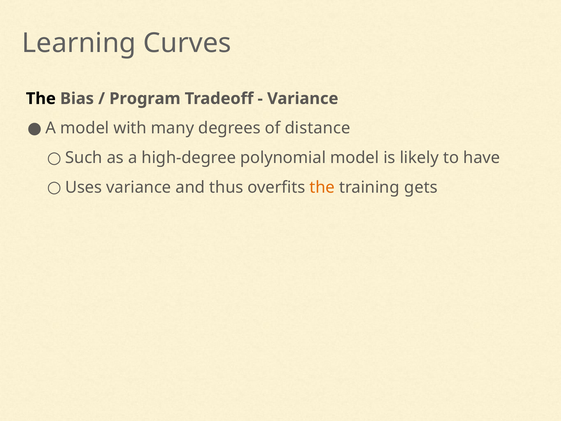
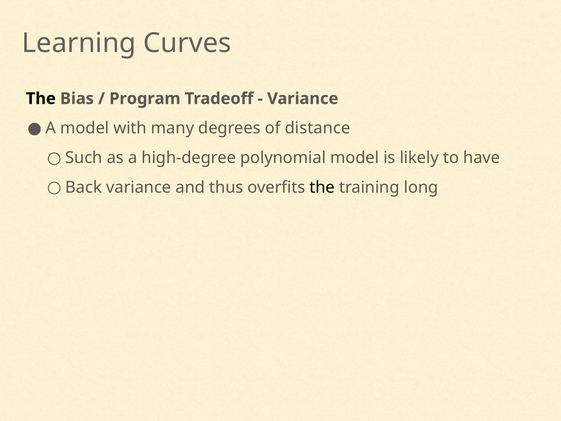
Uses: Uses -> Back (84, 187)
the colour: orange -> black (322, 187)
gets: gets -> long (421, 187)
